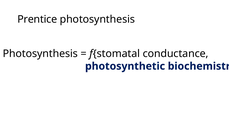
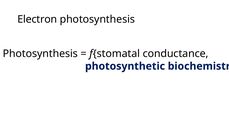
Prentice: Prentice -> Electron (37, 19)
